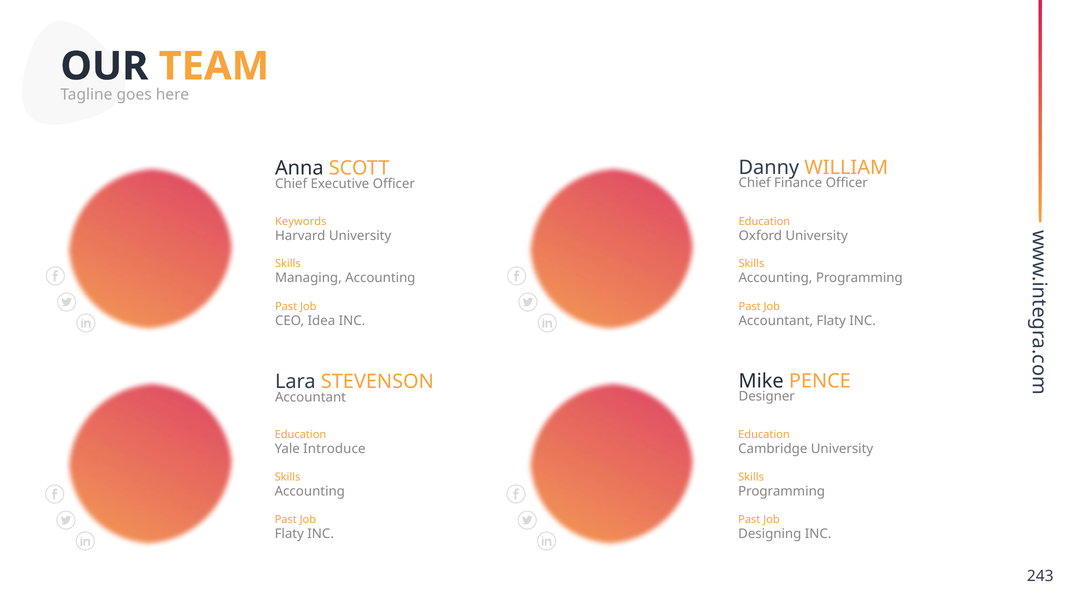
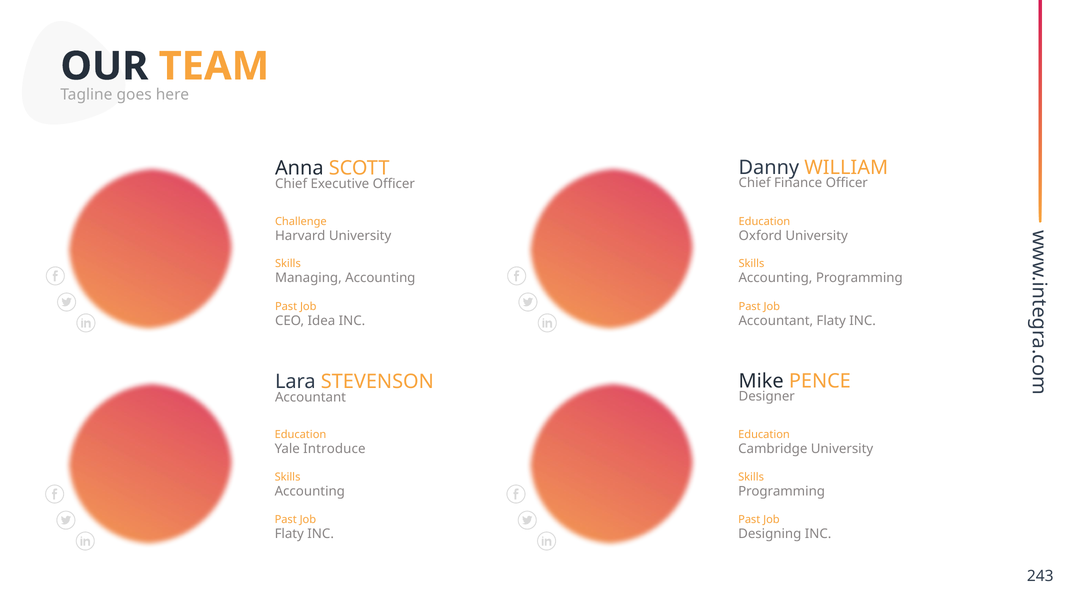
Keywords: Keywords -> Challenge (301, 221)
